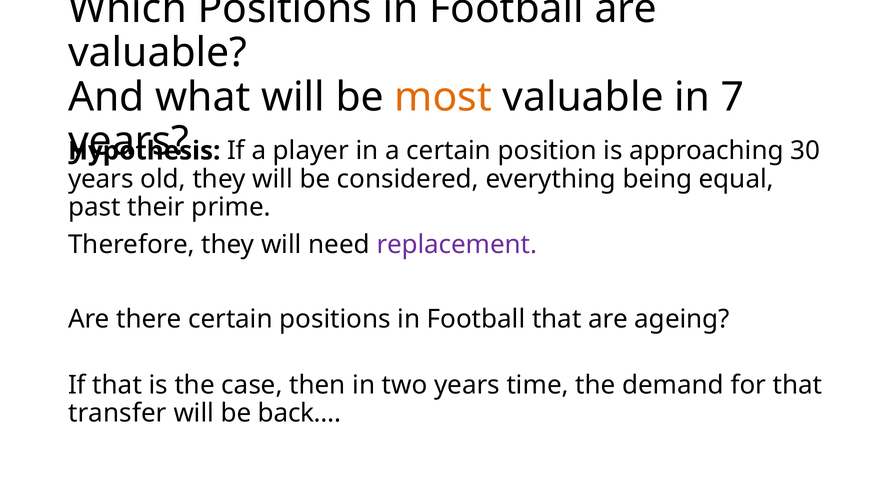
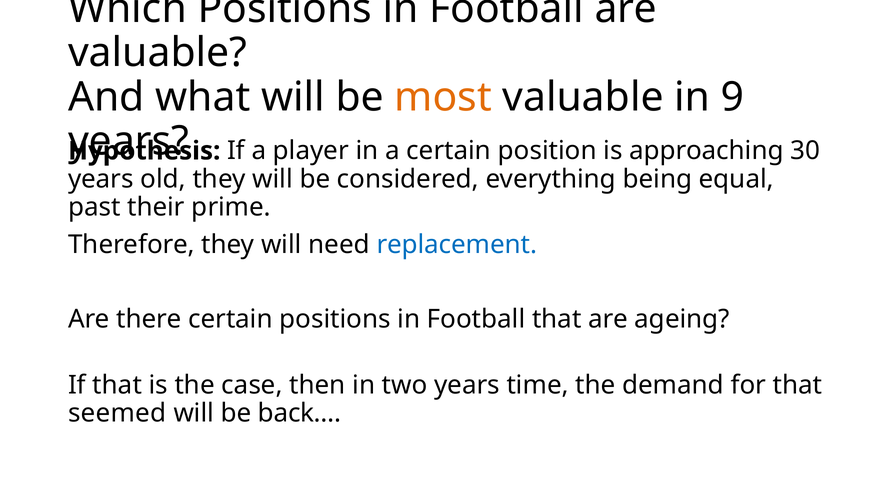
7: 7 -> 9 (732, 97)
replacement colour: purple -> blue (457, 245)
transfer: transfer -> seemed (117, 413)
